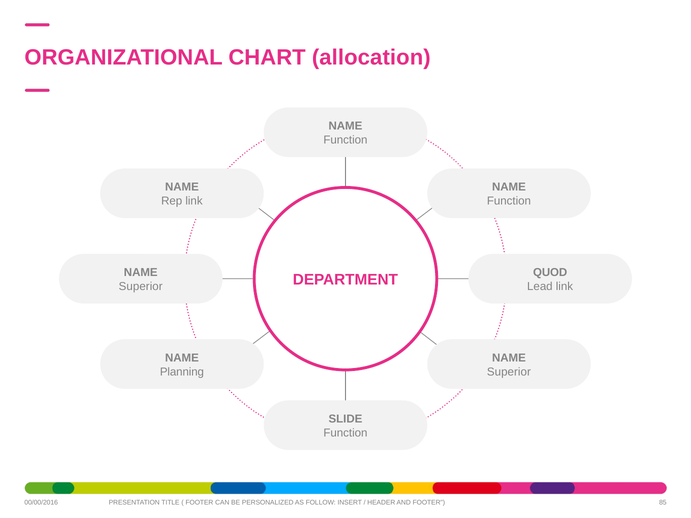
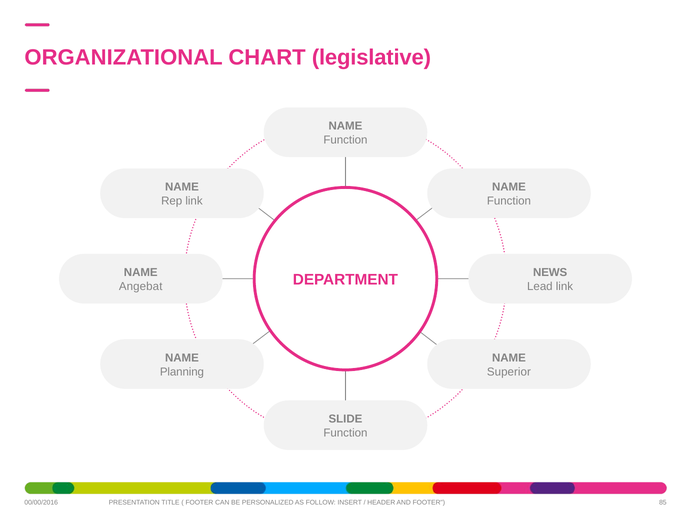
allocation: allocation -> legislative (371, 58)
QUOD: QUOD -> NEWS (550, 273)
Superior: Superior -> Angebat (141, 287)
